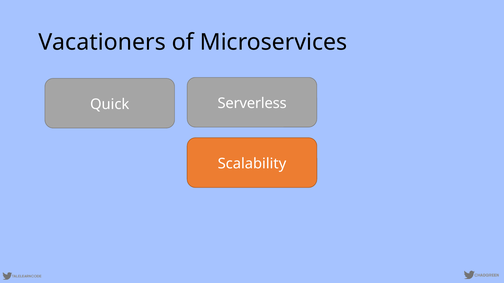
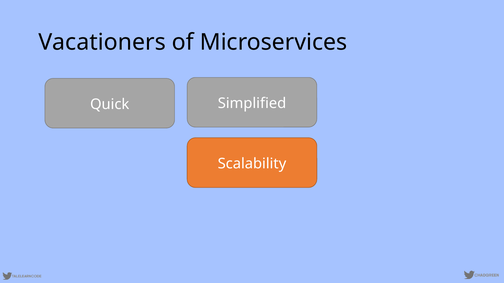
Serverless: Serverless -> Simplified (252, 103)
